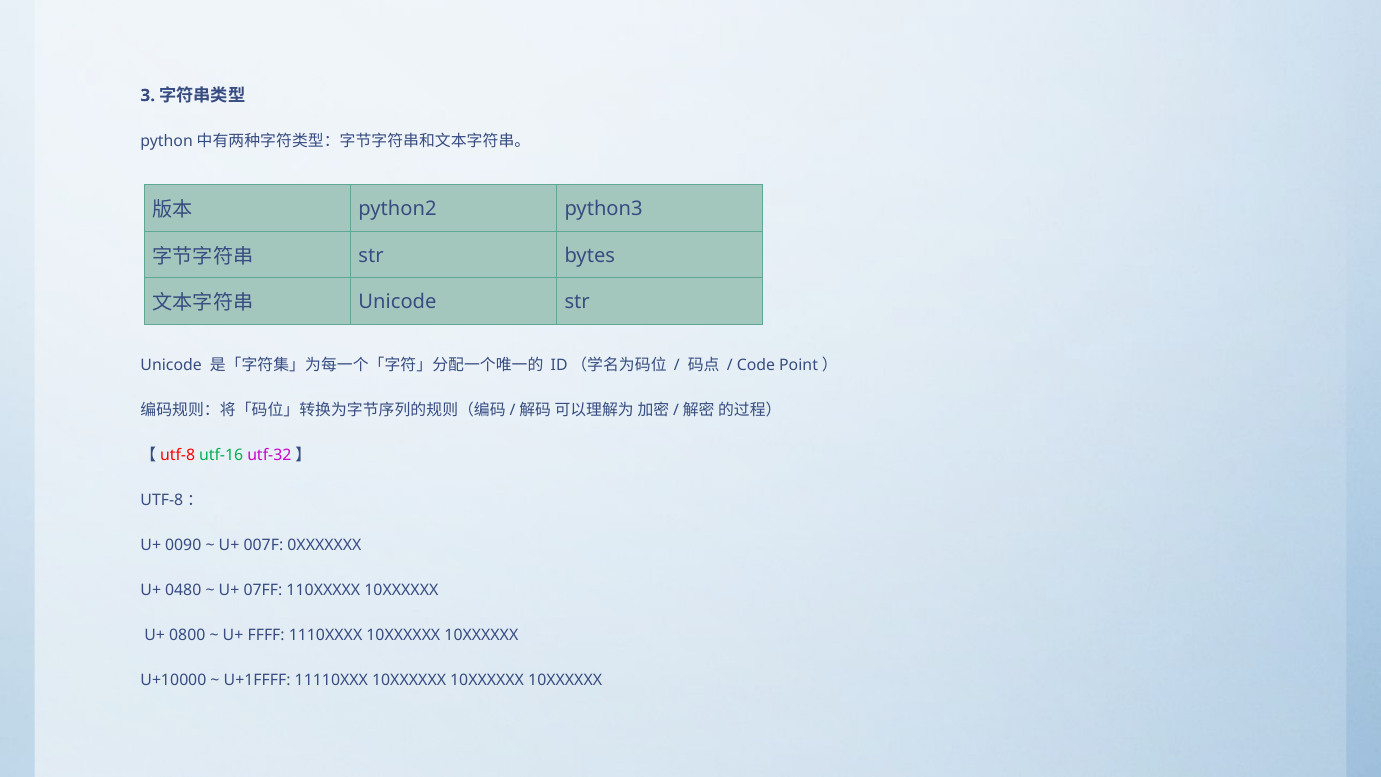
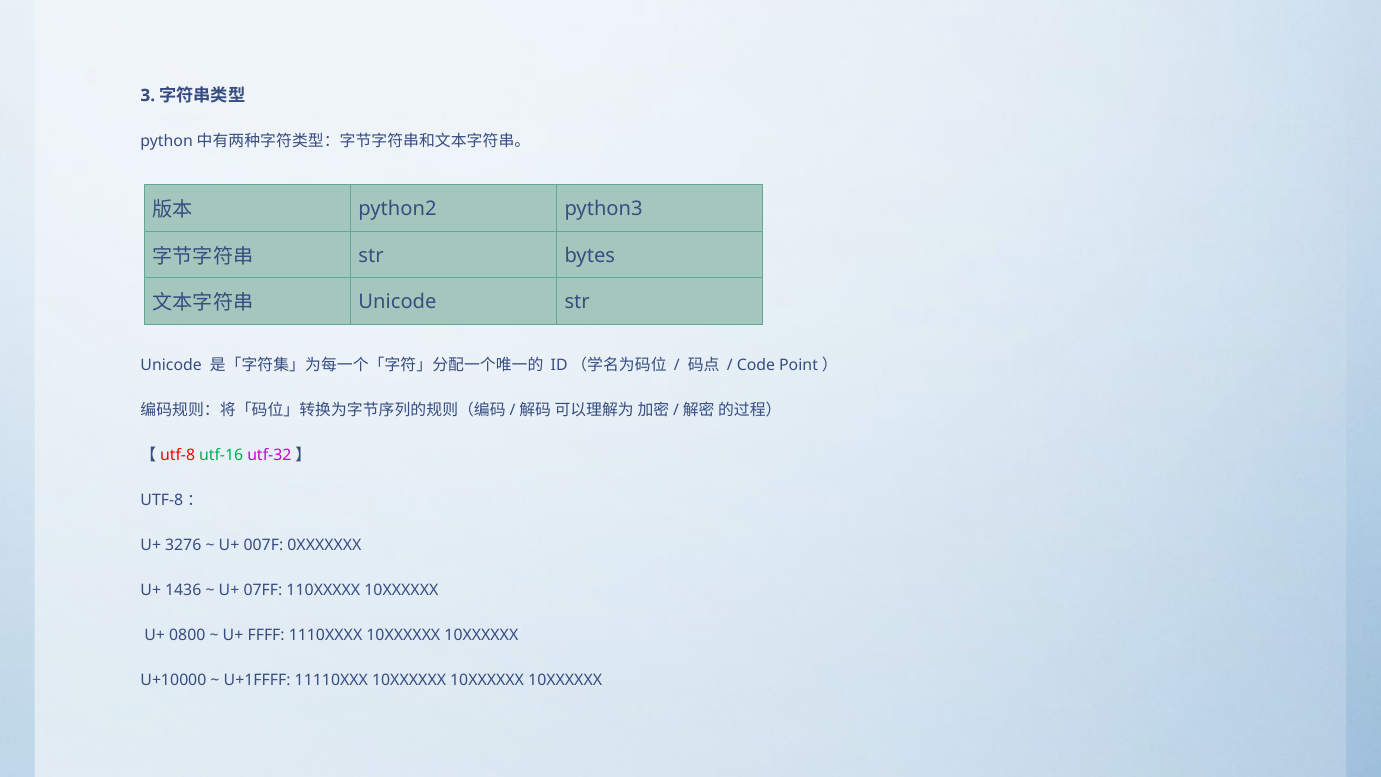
0090: 0090 -> 3276 (183, 545)
0480: 0480 -> 1436 (183, 590)
